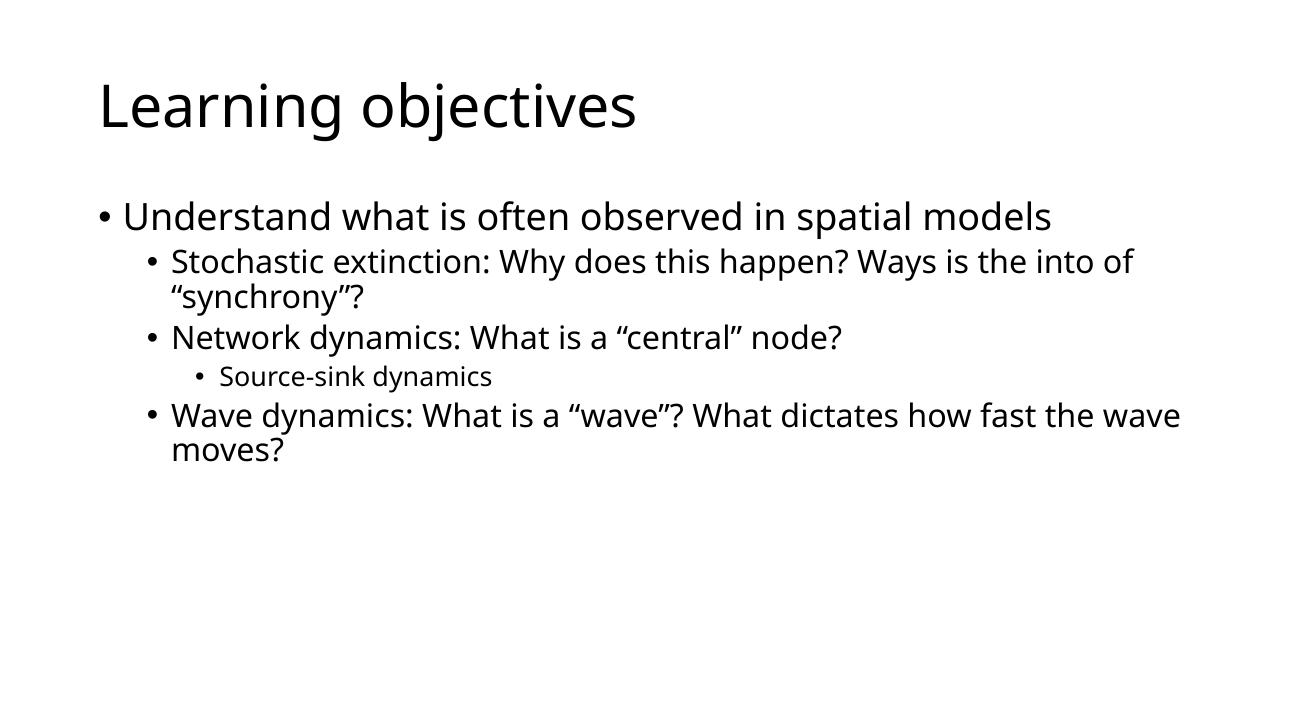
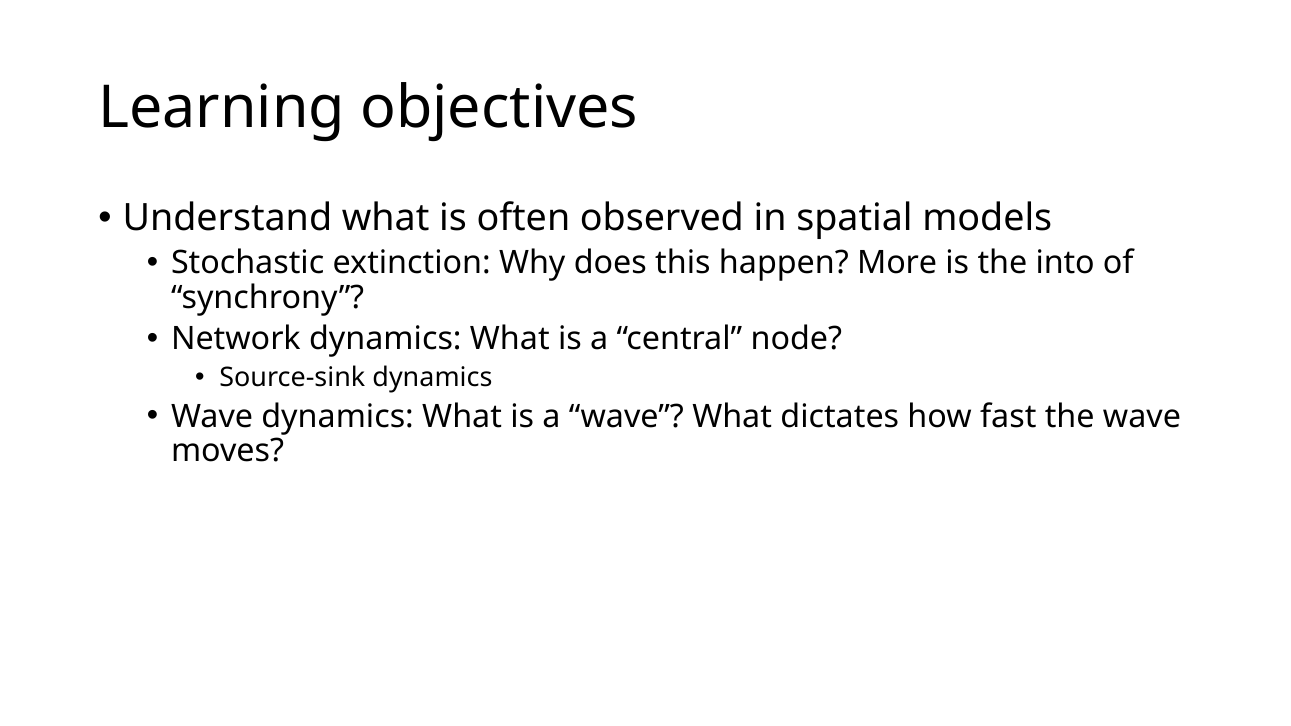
Ways: Ways -> More (897, 263)
